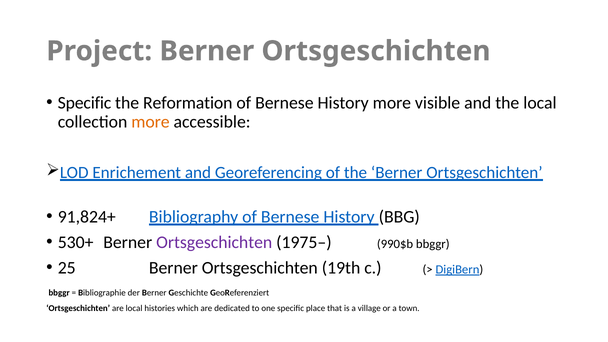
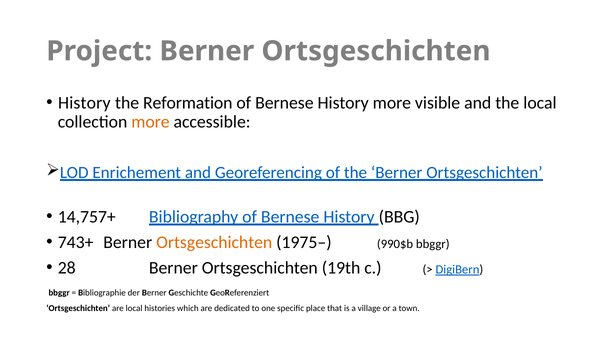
Specific: Specific -> History (84, 103)
91,824+: 91,824+ -> 14,757+ (87, 217)
530+: 530+ -> 743+ (76, 242)
Ortsgeschichten colour: purple -> orange (214, 242)
25: 25 -> 28 (67, 268)
